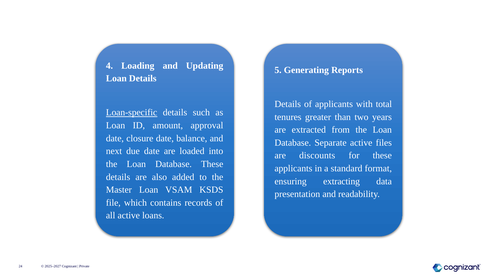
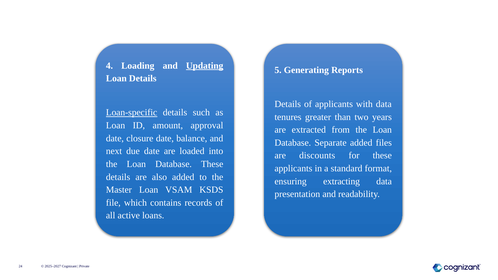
Updating underline: none -> present (205, 66)
with total: total -> data (384, 104)
Separate active: active -> added (361, 143)
